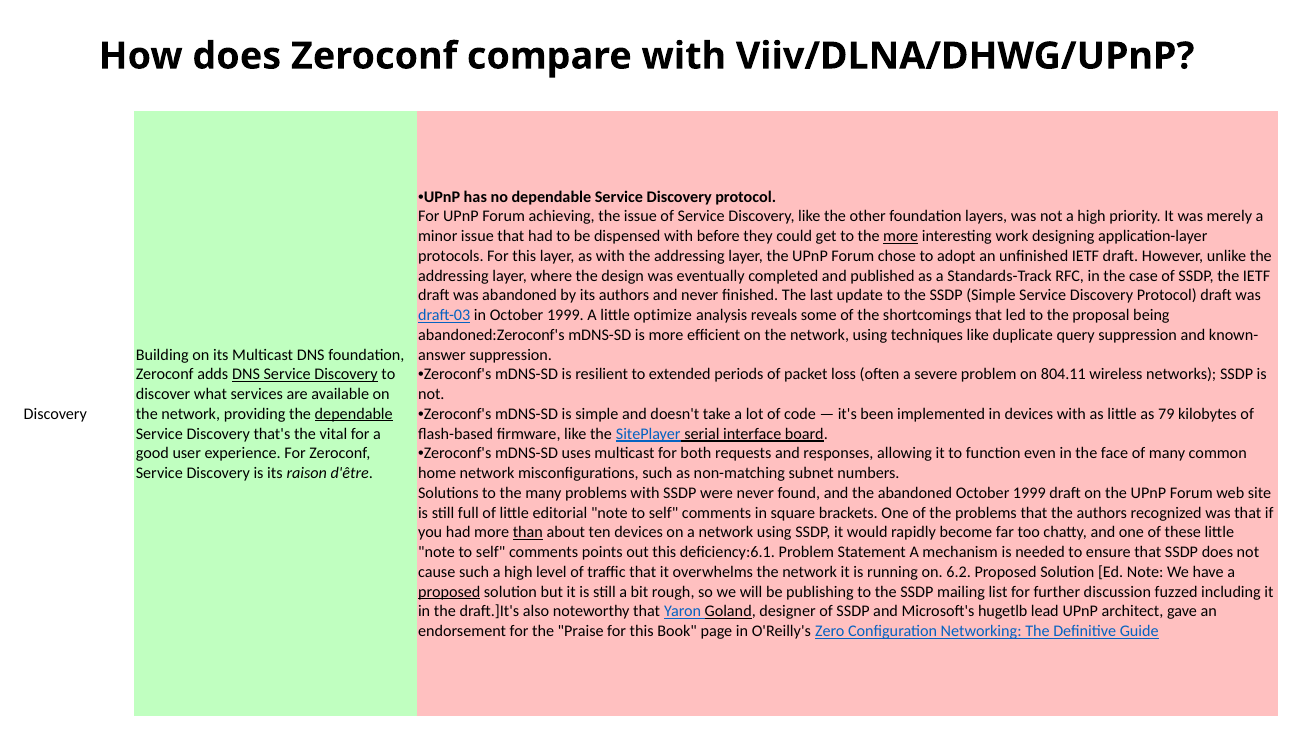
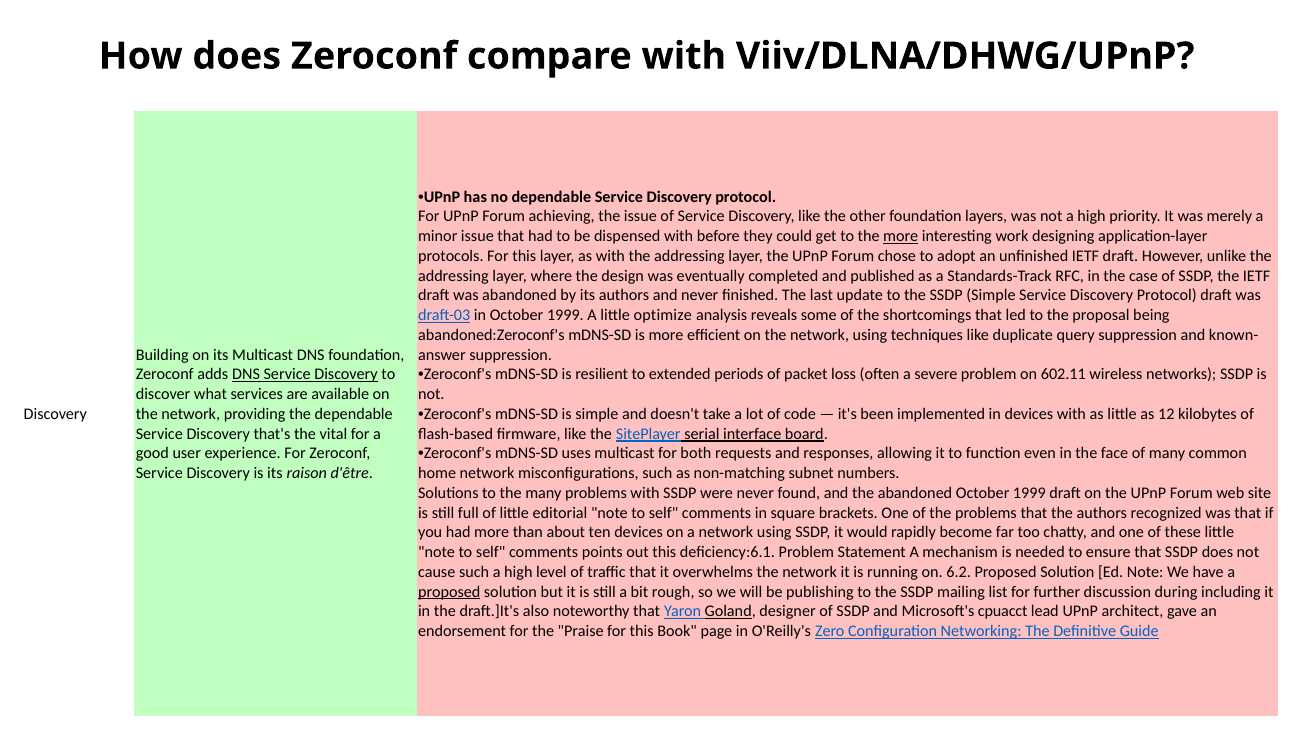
804.11: 804.11 -> 602.11 (1063, 374)
79: 79 -> 12 (1166, 414)
dependable underline: present -> none (354, 414)
than underline: present -> none (528, 532)
fuzzed: fuzzed -> during (1176, 591)
hugetlb: hugetlb -> cpuacct (1003, 611)
